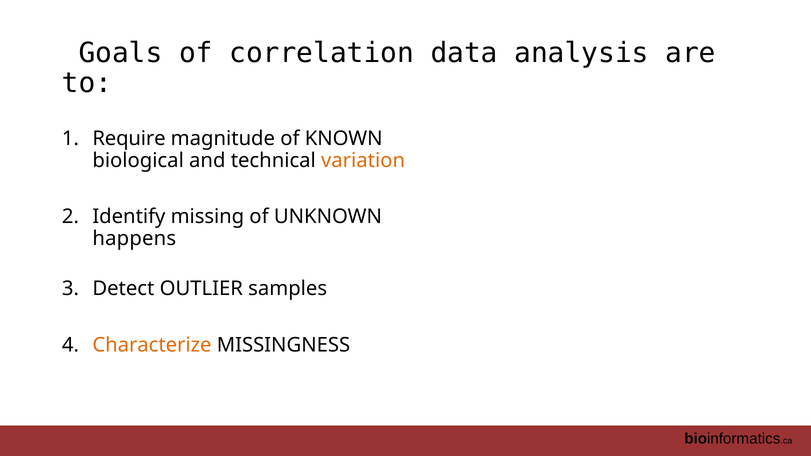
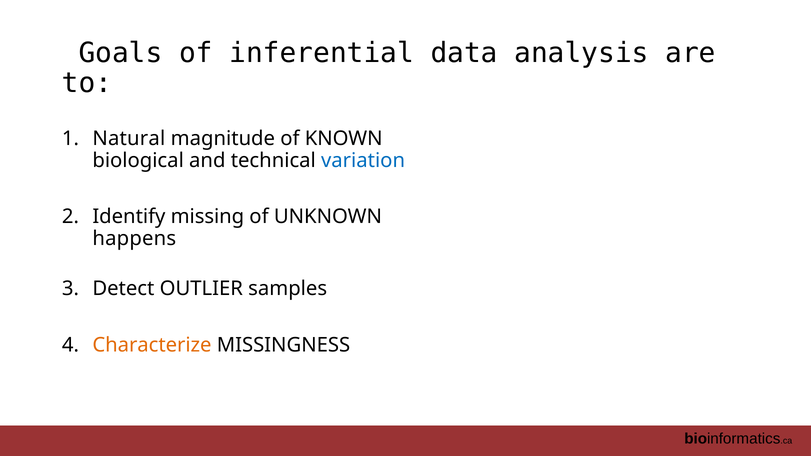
correlation: correlation -> inferential (322, 53)
Require: Require -> Natural (129, 139)
variation colour: orange -> blue (363, 160)
